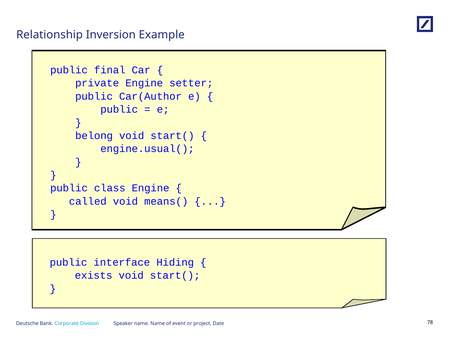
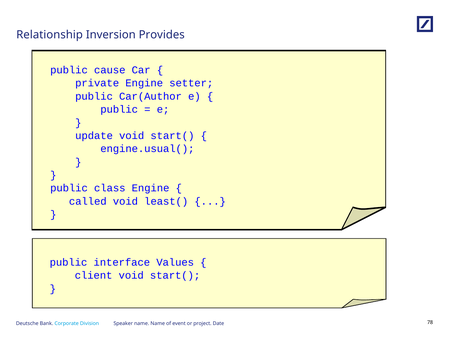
Example: Example -> Provides (162, 35)
final: final -> cause (110, 70)
belong: belong -> update (94, 136)
means(: means( -> least( (166, 201)
Hiding: Hiding -> Values (175, 262)
exists: exists -> client (94, 275)
